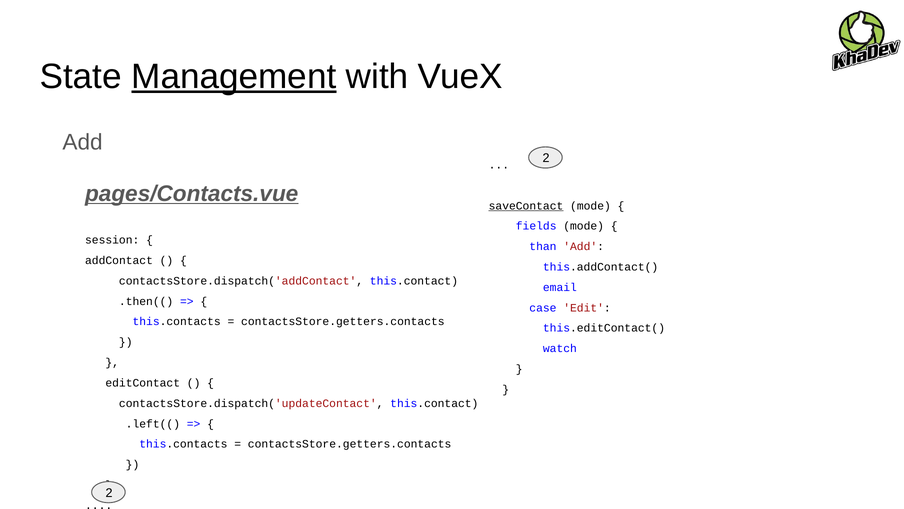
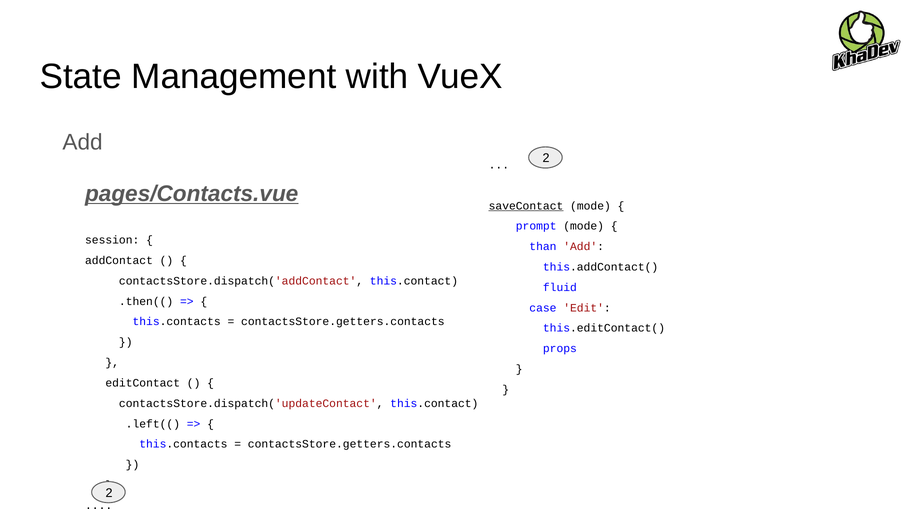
Management underline: present -> none (234, 77)
fields: fields -> prompt (536, 226)
email: email -> fluid (560, 287)
watch: watch -> props (560, 348)
